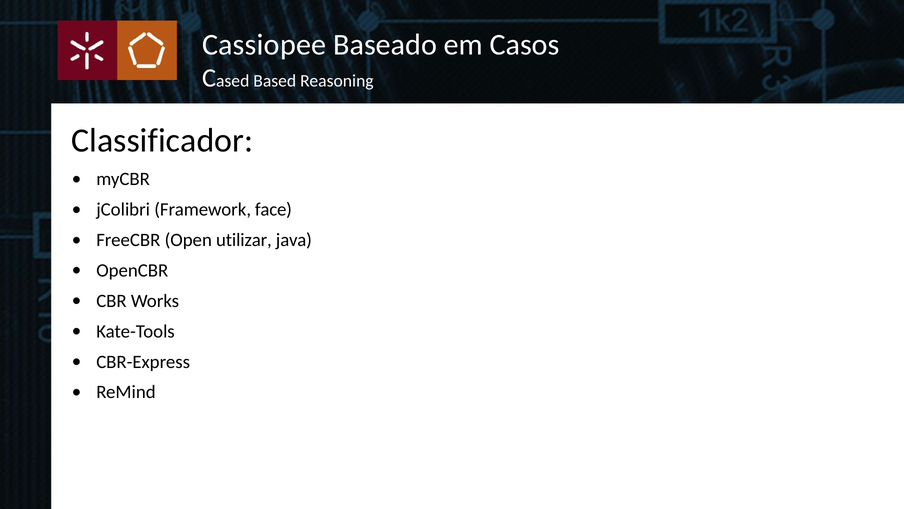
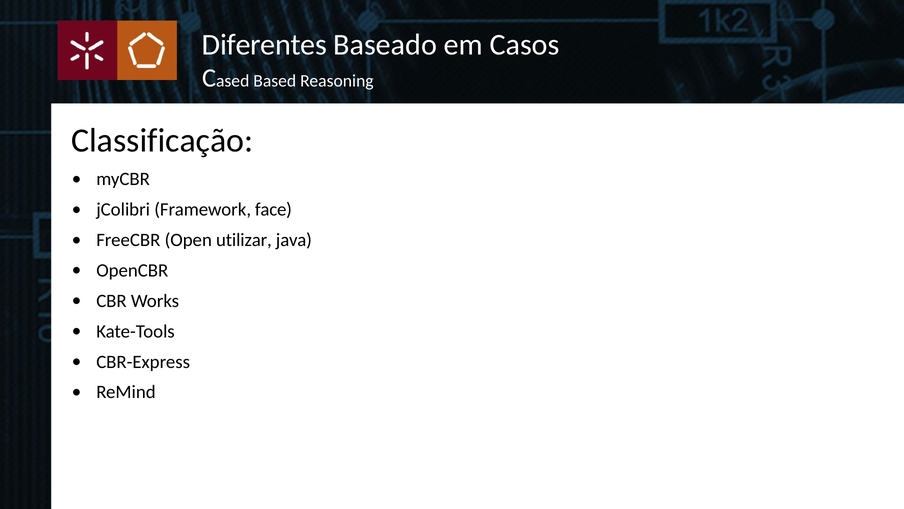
Cassiopee: Cassiopee -> Diferentes (264, 45)
Classificador: Classificador -> Classificação (162, 140)
